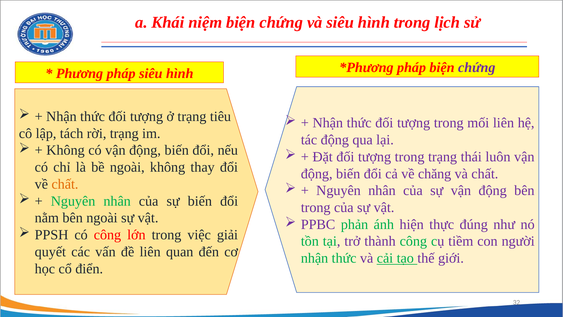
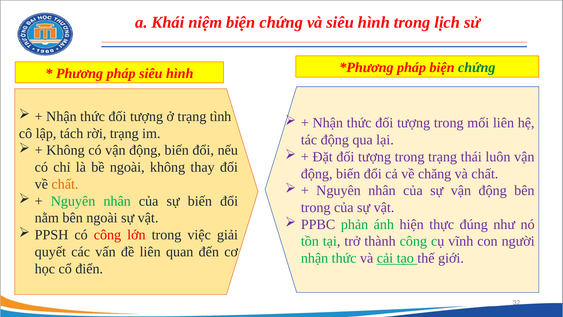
chứng colour: purple -> green (477, 67)
tiêu: tiêu -> tình (221, 116)
tiềm: tiềm -> vĩnh (461, 241)
